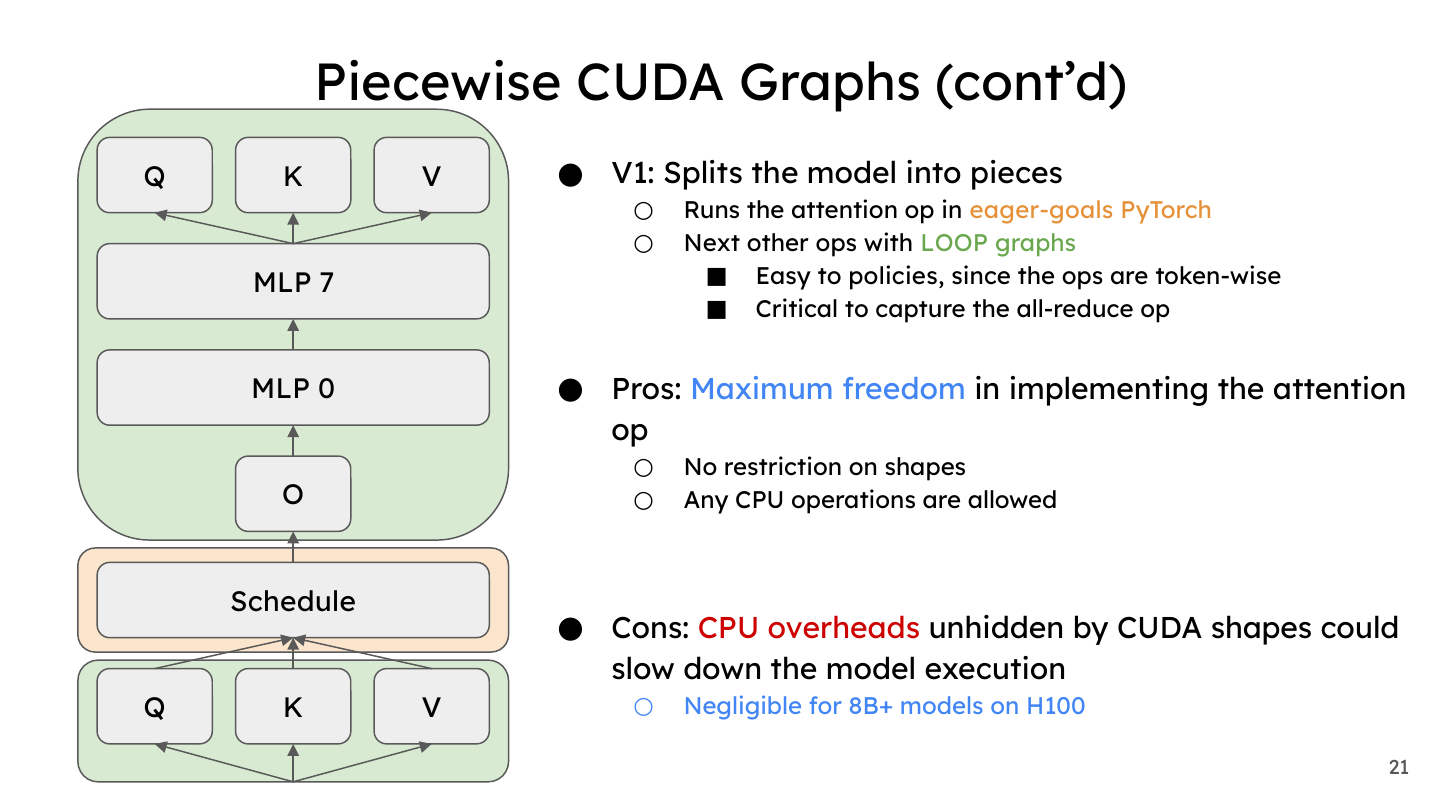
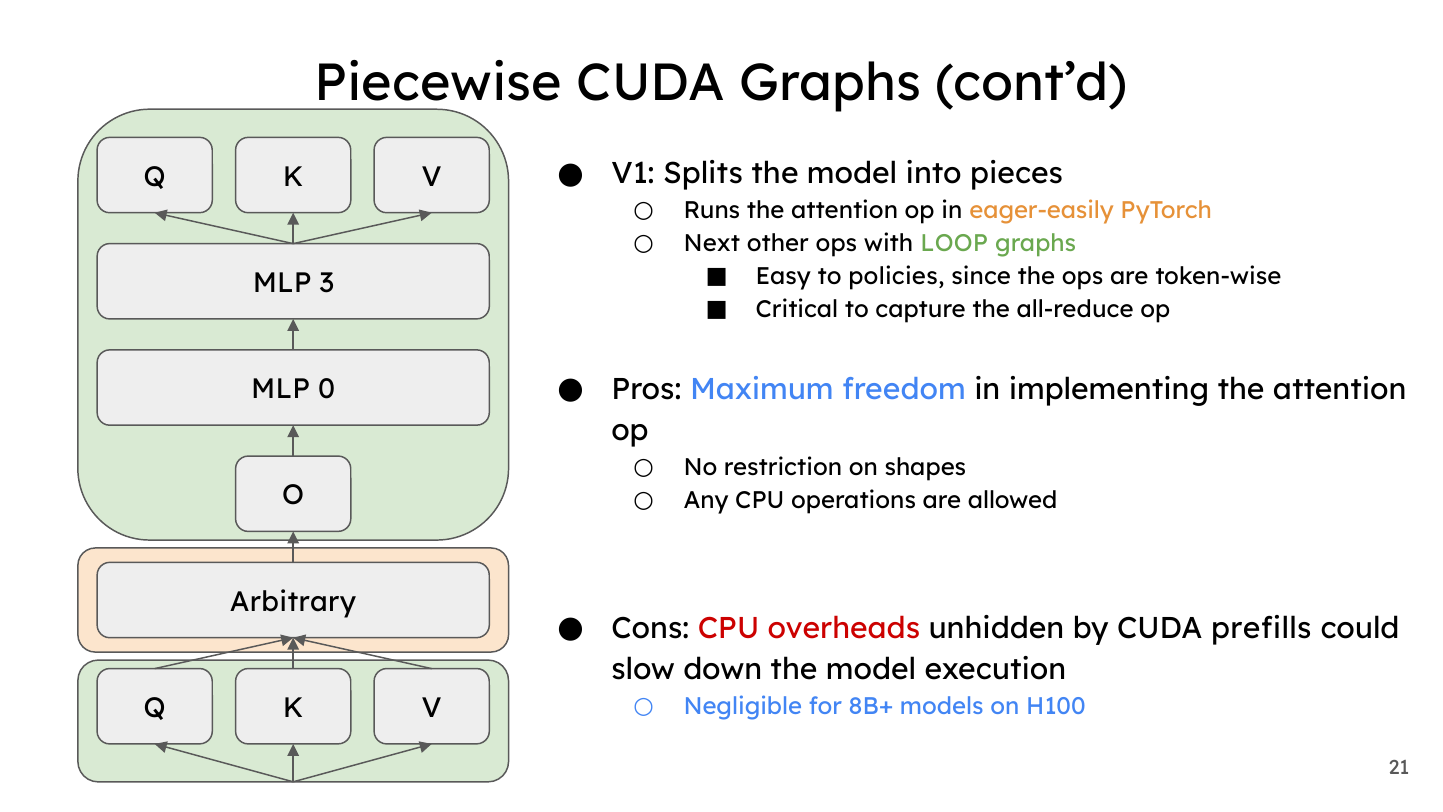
eager-goals: eager-goals -> eager-easily (1042, 210)
7: 7 -> 3 (327, 283)
Schedule: Schedule -> Arbitrary (293, 602)
CUDA shapes: shapes -> prefills (1261, 628)
